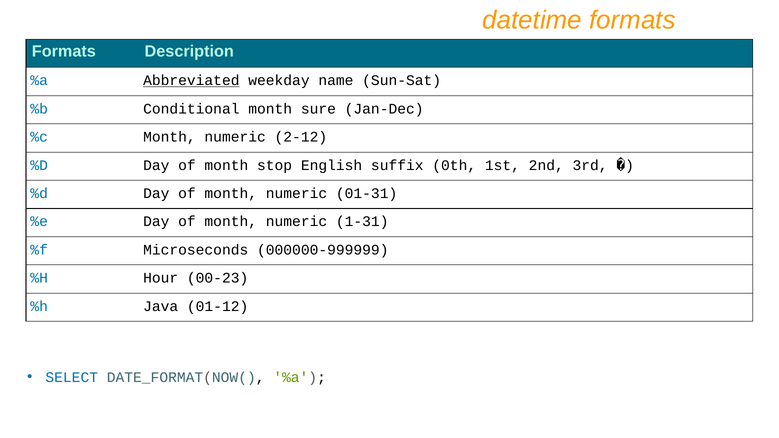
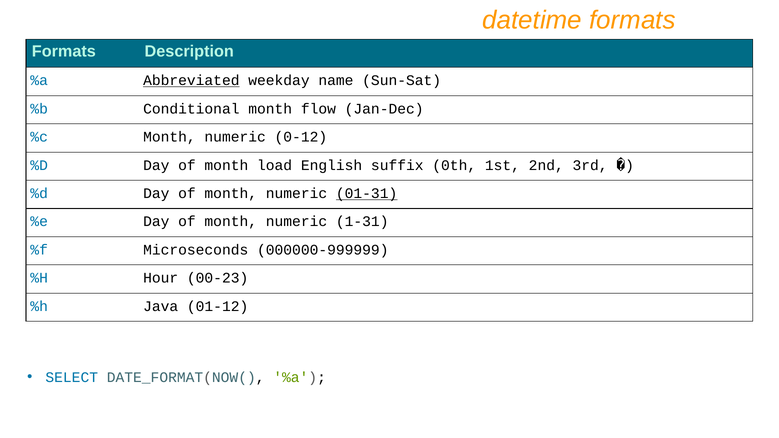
sure: sure -> flow (318, 109)
2-12: 2-12 -> 0-12 (301, 137)
stop: stop -> load (275, 165)
01-31 underline: none -> present (367, 194)
